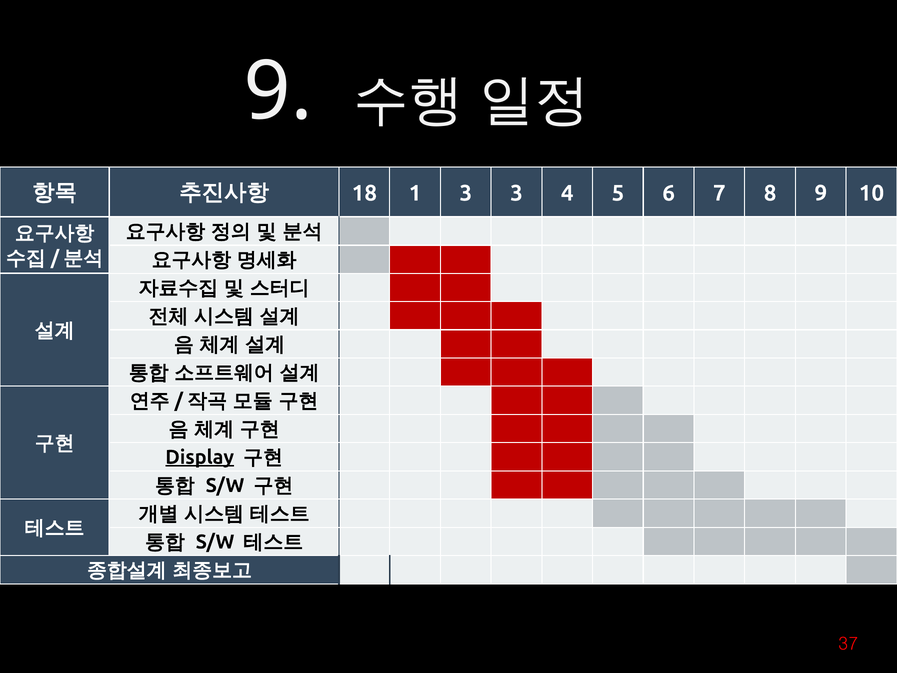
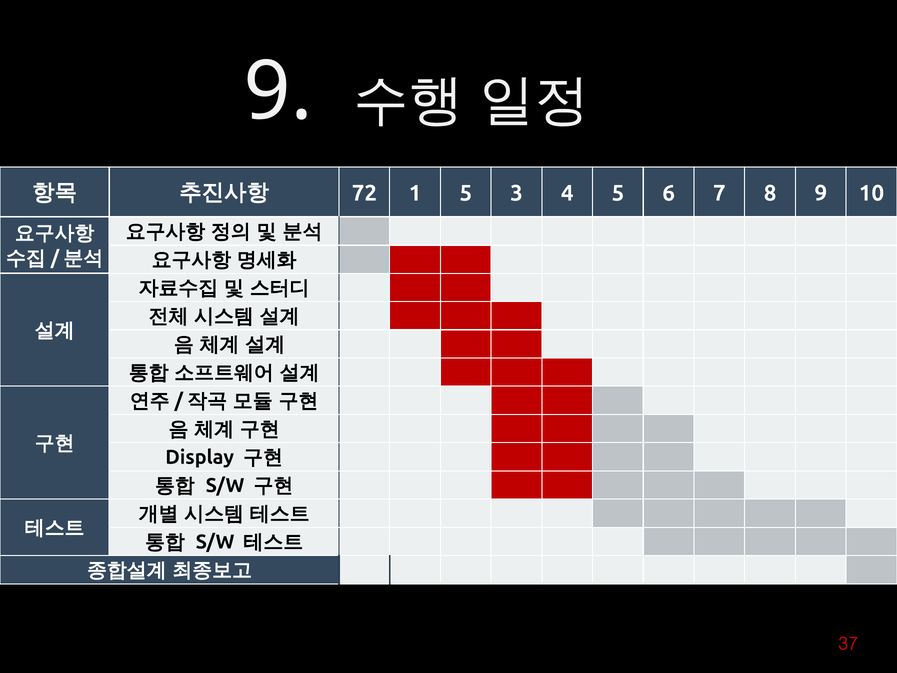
18: 18 -> 72 (364, 193)
1 3: 3 -> 5 (466, 193)
Display underline: present -> none (200, 457)
